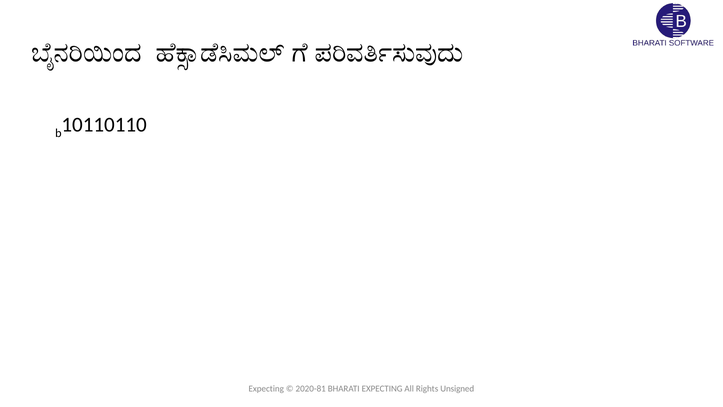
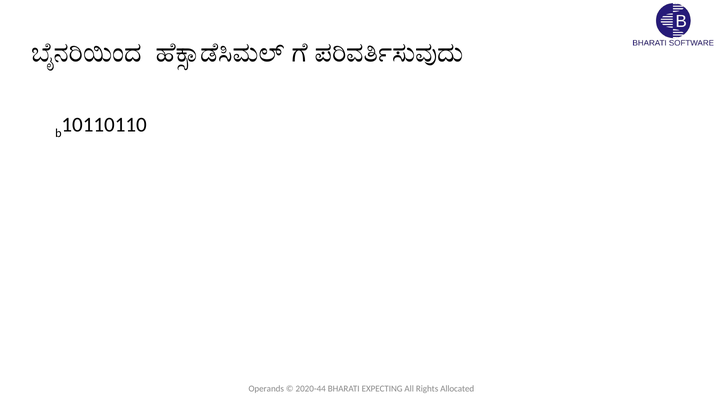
Expecting: Expecting -> Operands (266, 388)
2020-81: 2020-81 -> 2020-44 (311, 388)
Unsigned: Unsigned -> Allocated (457, 388)
